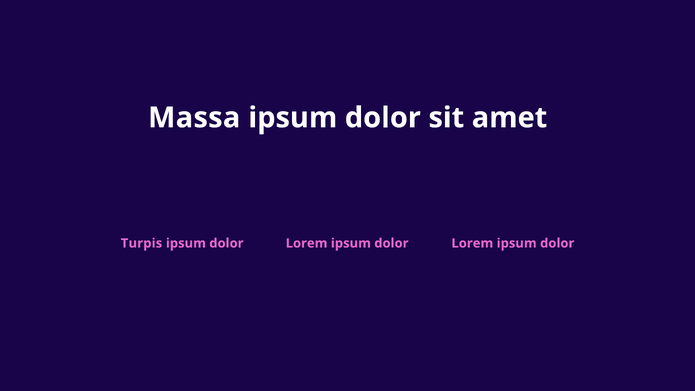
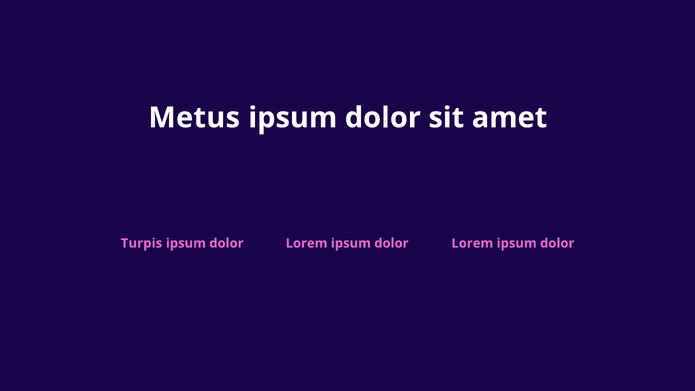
Massa: Massa -> Metus (194, 118)
